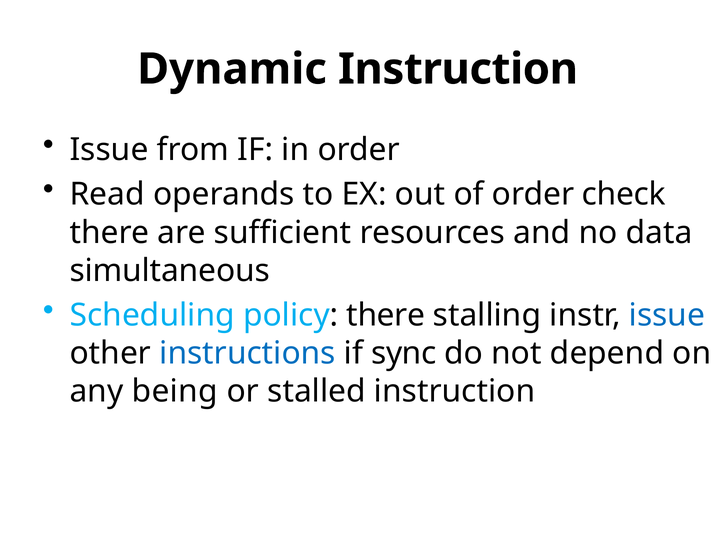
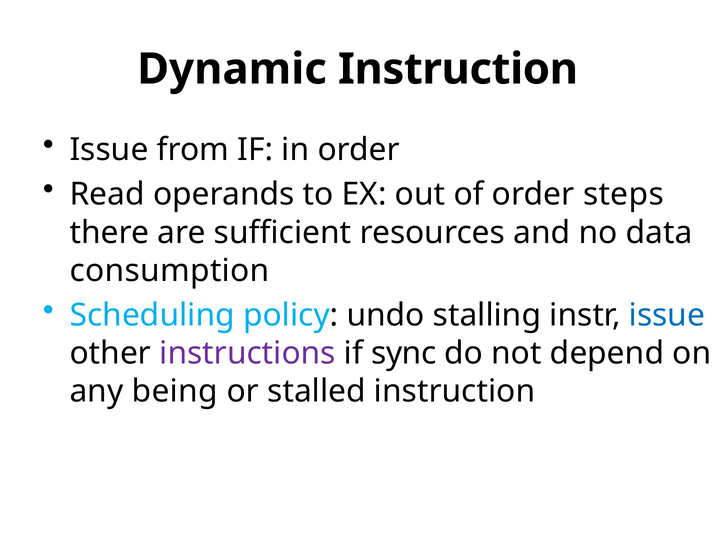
check: check -> steps (623, 194)
simultaneous: simultaneous -> consumption (170, 271)
policy there: there -> undo (386, 315)
instructions colour: blue -> purple (248, 353)
